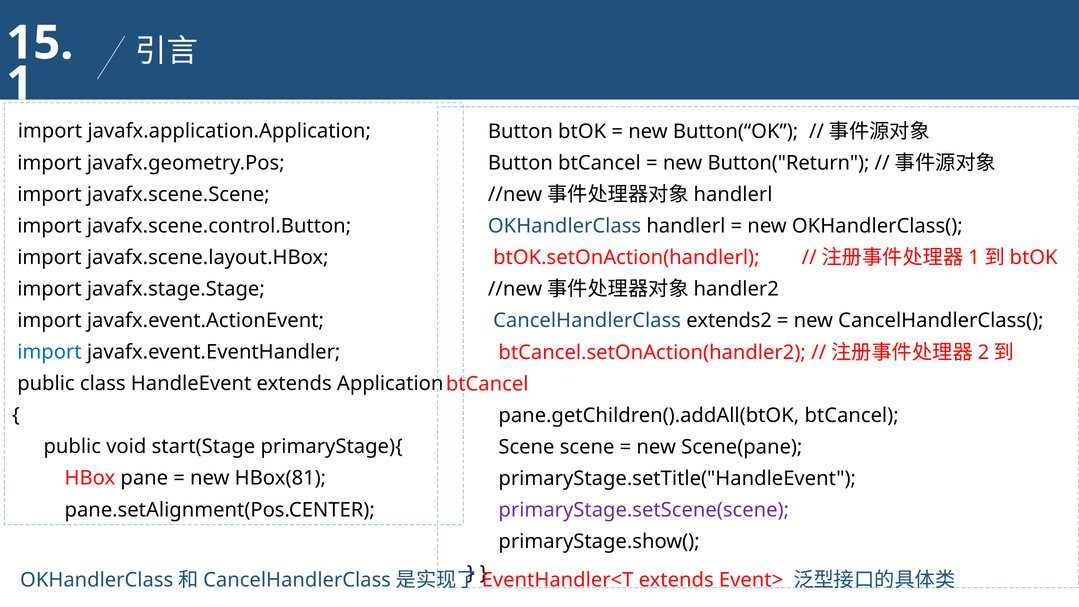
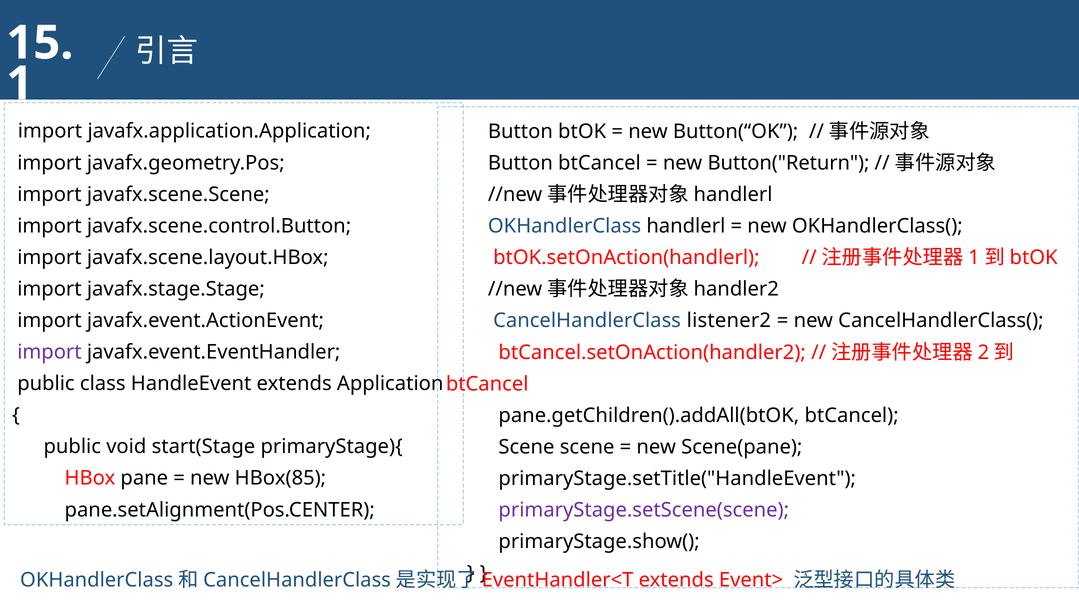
extends2: extends2 -> listener2 (729, 321)
import colour: blue -> purple (49, 352)
HBox(81: HBox(81 -> HBox(85 (280, 478)
